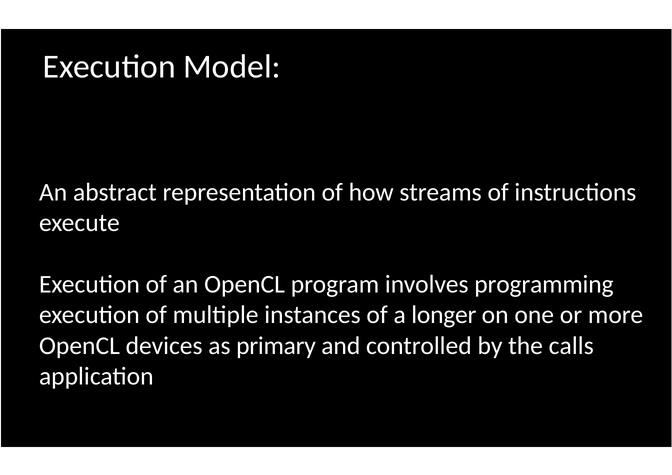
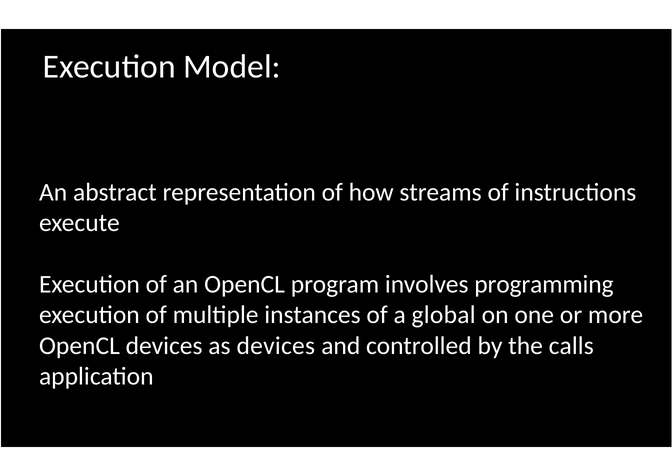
longer: longer -> global (444, 315)
as primary: primary -> devices (276, 346)
